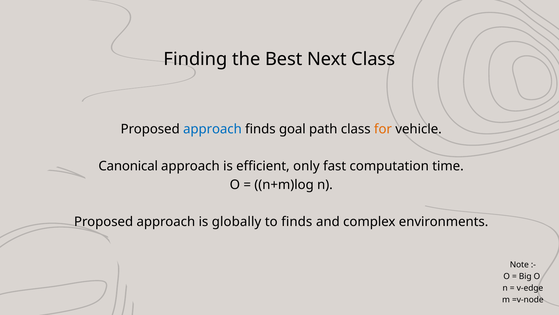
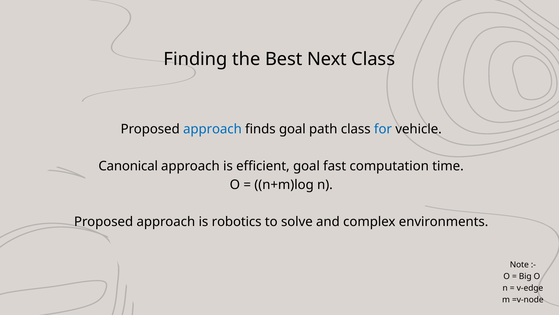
for colour: orange -> blue (383, 129)
efficient only: only -> goal (306, 166)
globally: globally -> robotics (237, 221)
to finds: finds -> solve (297, 221)
